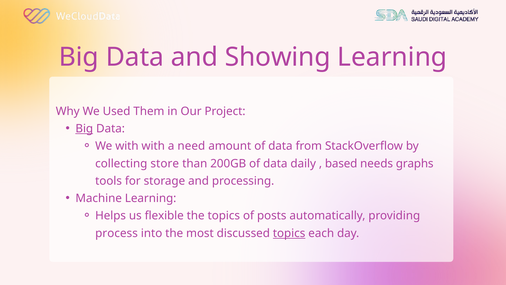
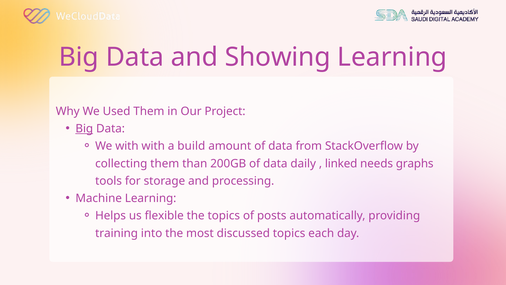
need: need -> build (191, 146)
collecting store: store -> them (165, 163)
based: based -> linked (341, 163)
process: process -> training (117, 233)
topics underline: present -> none (289, 233)
